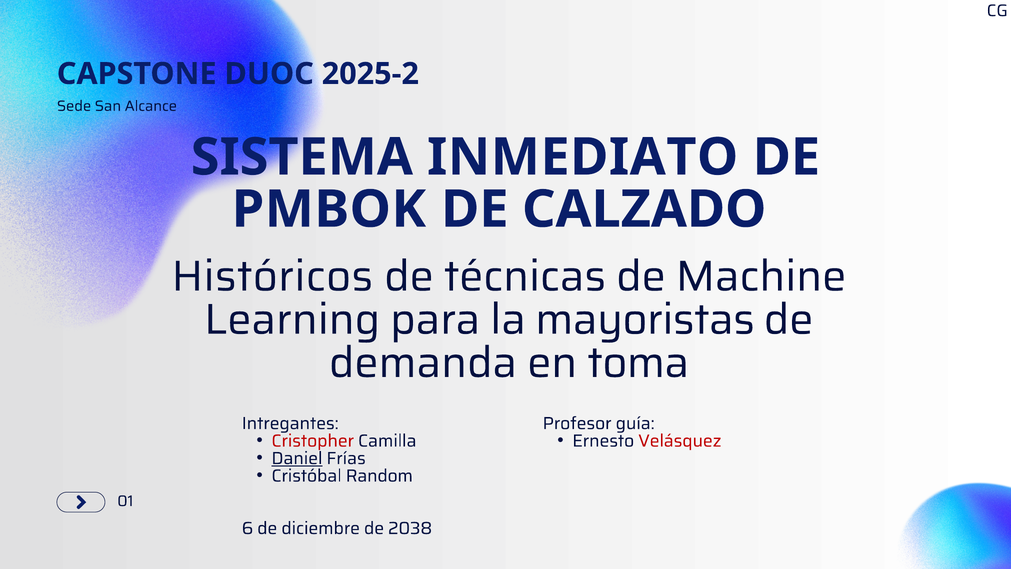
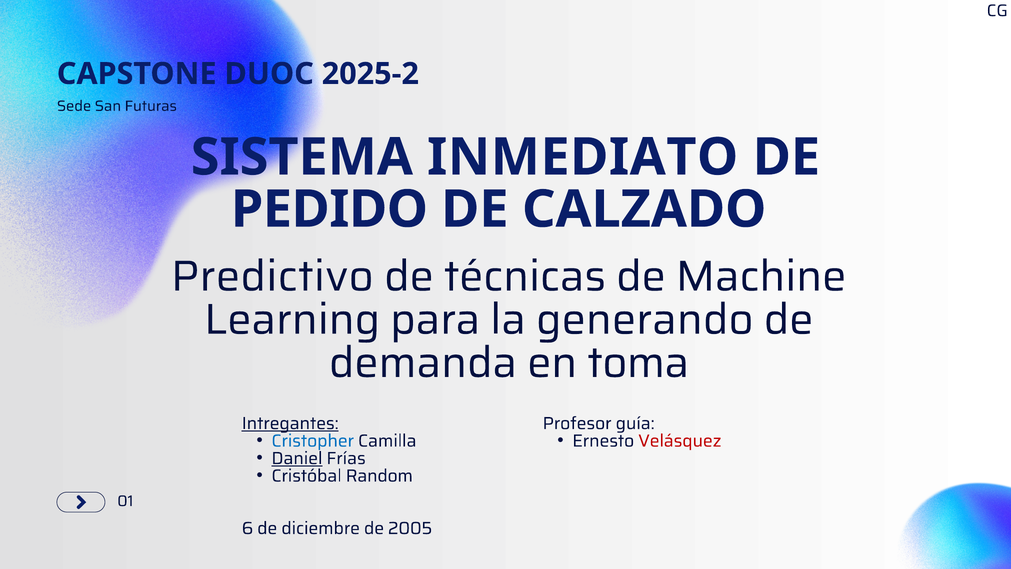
Alcance: Alcance -> Futuras (151, 106)
PMBOK: PMBOK -> PEDIDO (329, 209)
Históricos: Históricos -> Predictivo (272, 276)
mayoristas: mayoristas -> generando (645, 319)
Intregantes underline: none -> present (290, 423)
Cristopher colour: red -> blue (313, 441)
2038: 2038 -> 2005 (410, 528)
